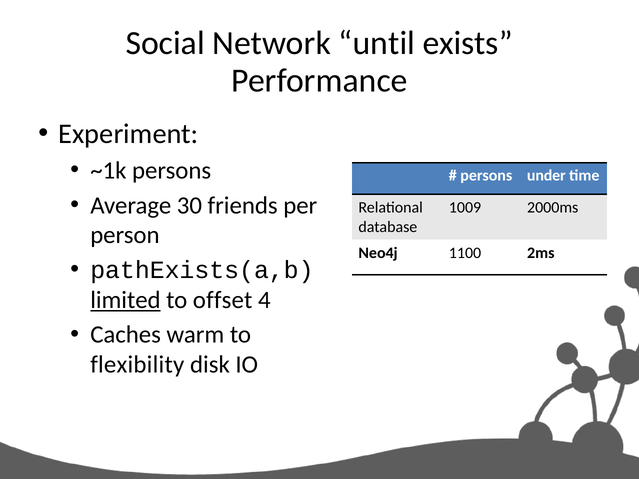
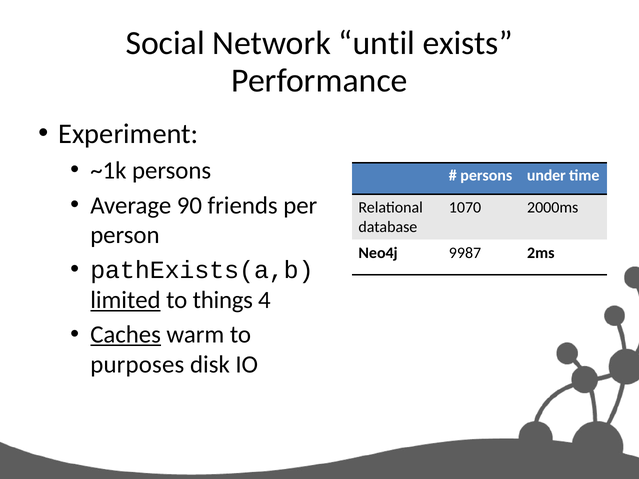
30: 30 -> 90 (189, 206)
1009: 1009 -> 1070 (465, 208)
1100: 1100 -> 9987 (465, 253)
offset: offset -> things (223, 300)
Caches underline: none -> present (126, 335)
flexibility: flexibility -> purposes (137, 365)
